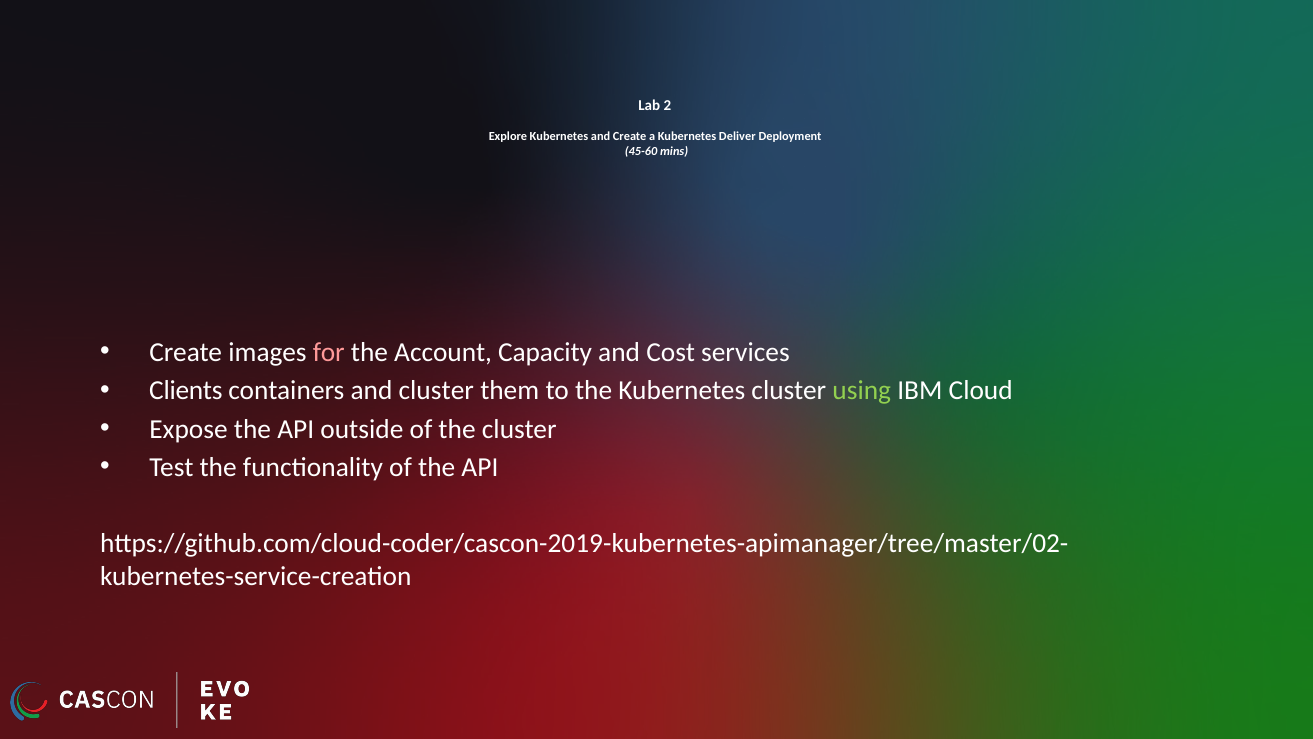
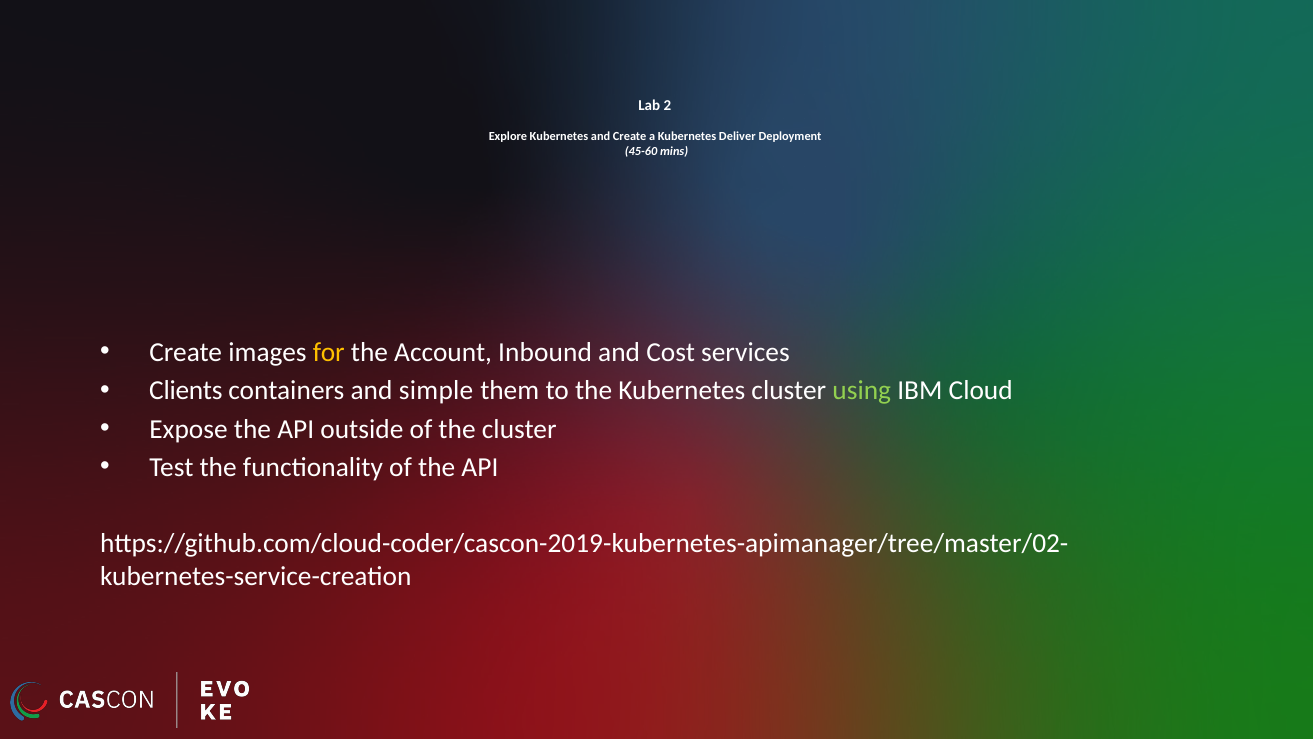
for colour: pink -> yellow (329, 352)
Capacity: Capacity -> Inbound (545, 352)
and cluster: cluster -> simple (436, 390)
